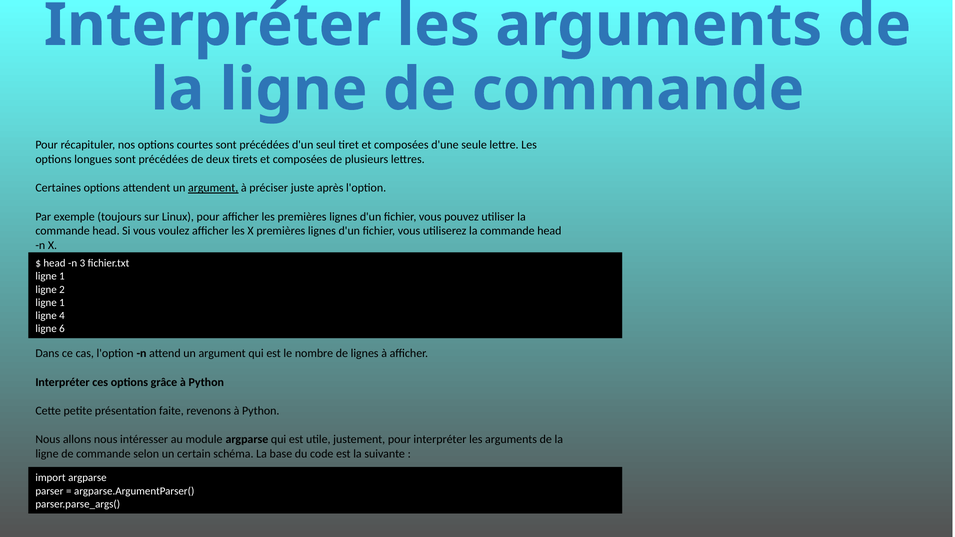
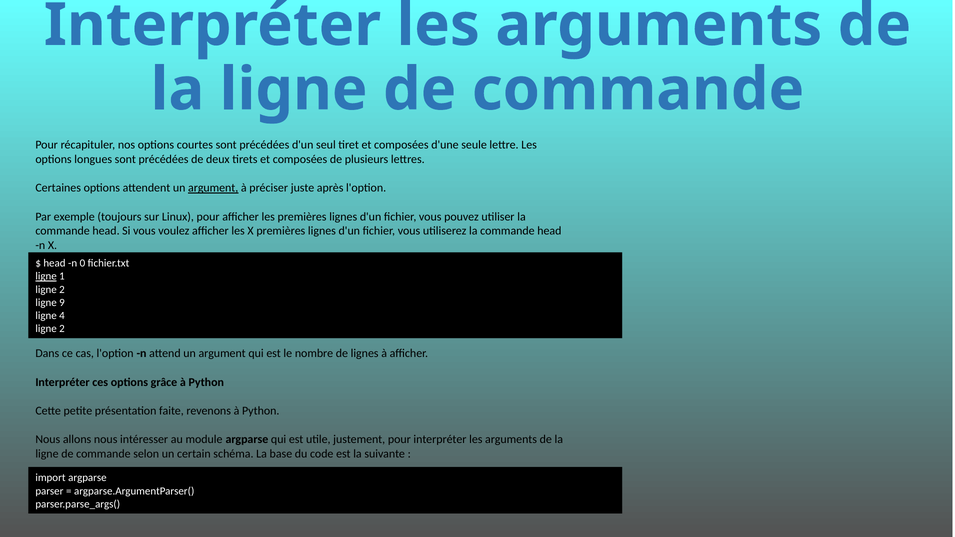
3: 3 -> 0 (82, 263)
ligne underline: none -> present (46, 276)
1: 1 -> 9 (62, 303)
6: 6 -> 2 (62, 329)
